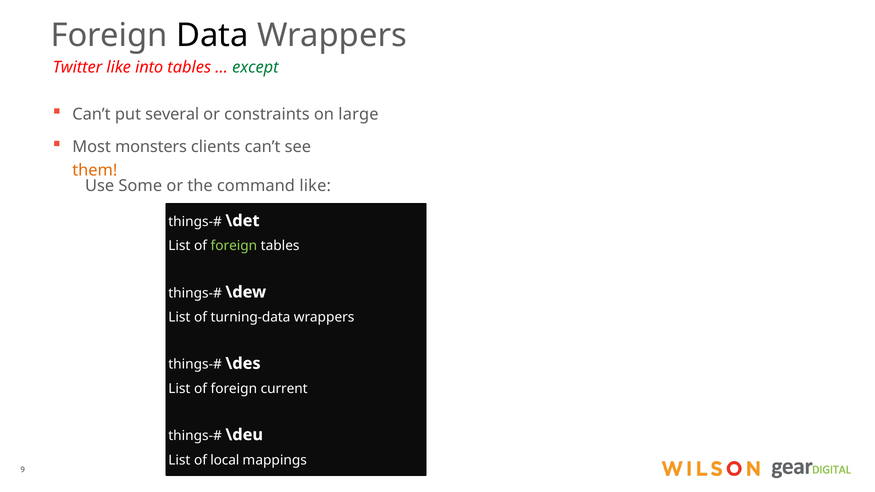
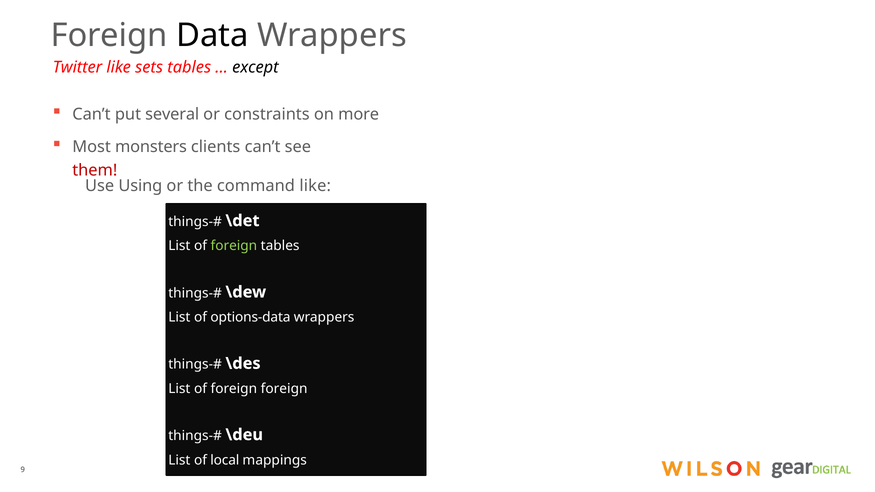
into: into -> sets (149, 67)
except colour: green -> black (255, 67)
large: large -> more (359, 114)
them colour: orange -> red (95, 171)
Some: Some -> Using (140, 186)
turning-data: turning-data -> options-data (250, 317)
foreign current: current -> foreign (284, 389)
